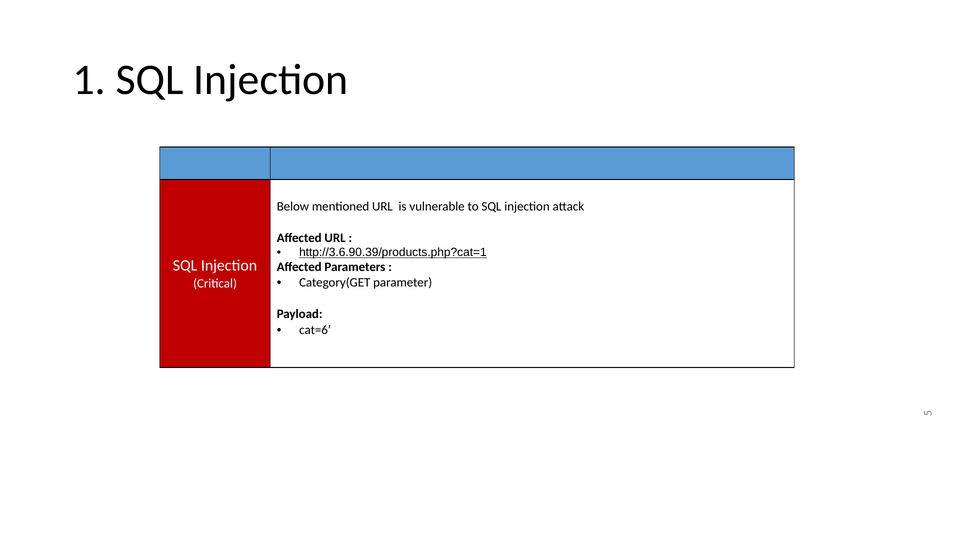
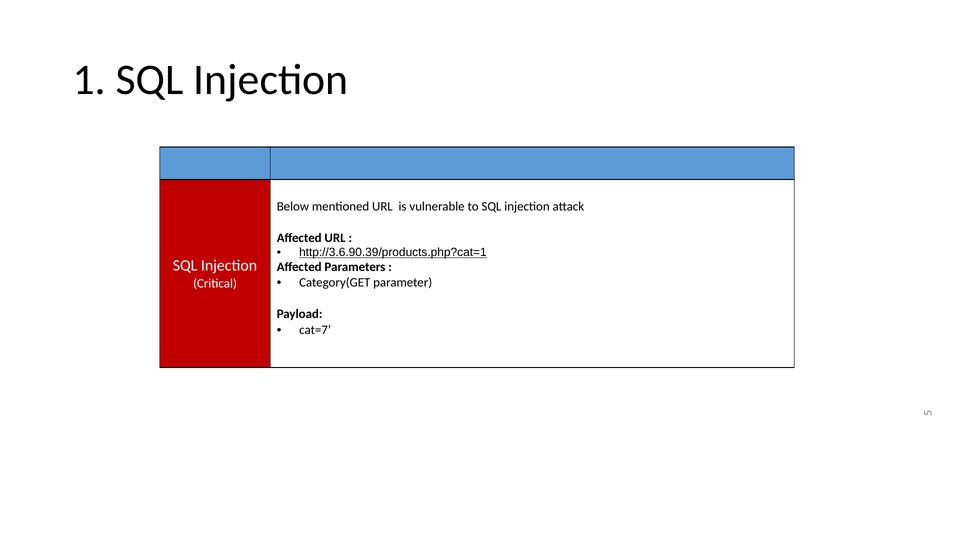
cat=6: cat=6 -> cat=7 (315, 330)
